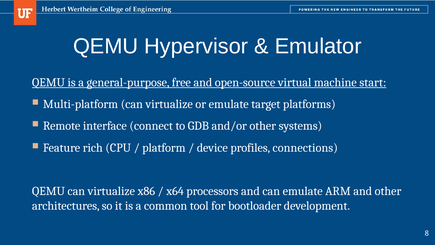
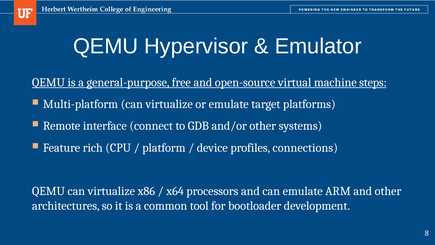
start: start -> steps (373, 82)
